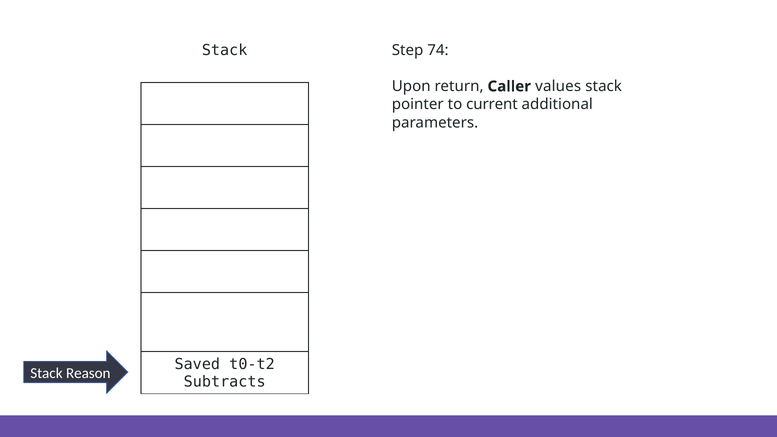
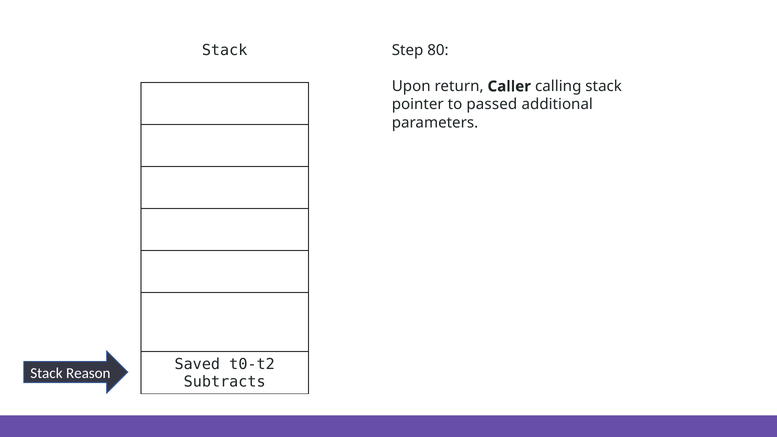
74: 74 -> 80 (438, 50)
values: values -> calling (558, 86)
current: current -> passed (492, 105)
